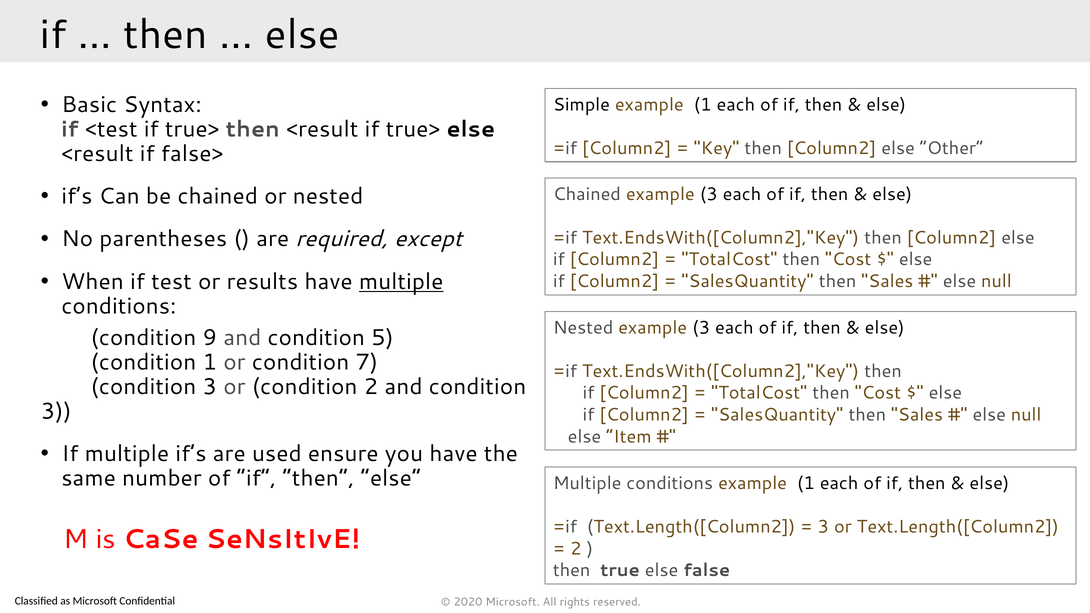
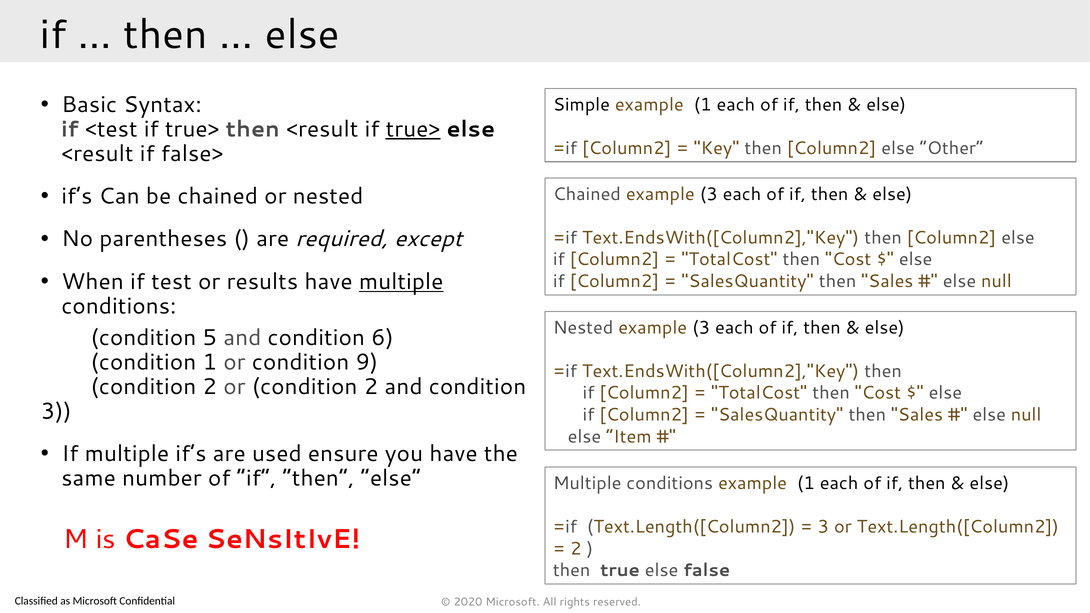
true> underline: none -> present (413, 129)
9: 9 -> 5 (210, 338)
5: 5 -> 6 (383, 338)
7: 7 -> 9 (367, 362)
3: 3 -> 2 (210, 387)
